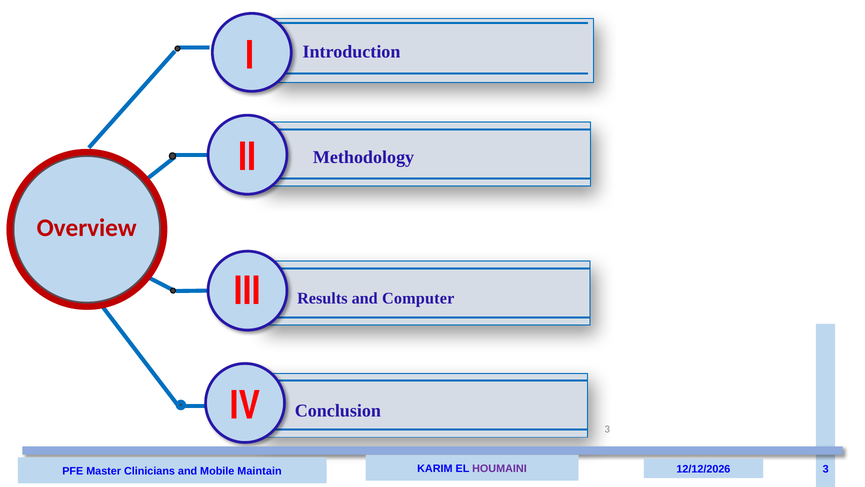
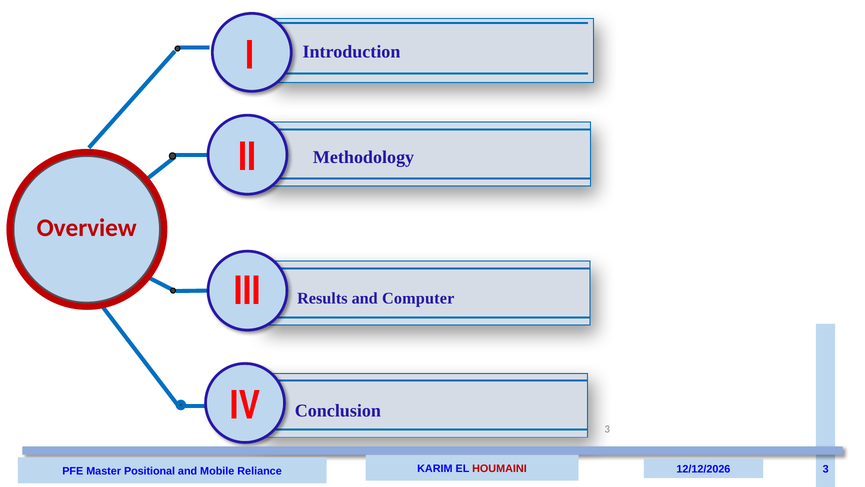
HOUMAINI colour: purple -> red (499, 468)
Clinicians: Clinicians -> Positional (150, 471)
Maintain: Maintain -> Reliance (260, 471)
